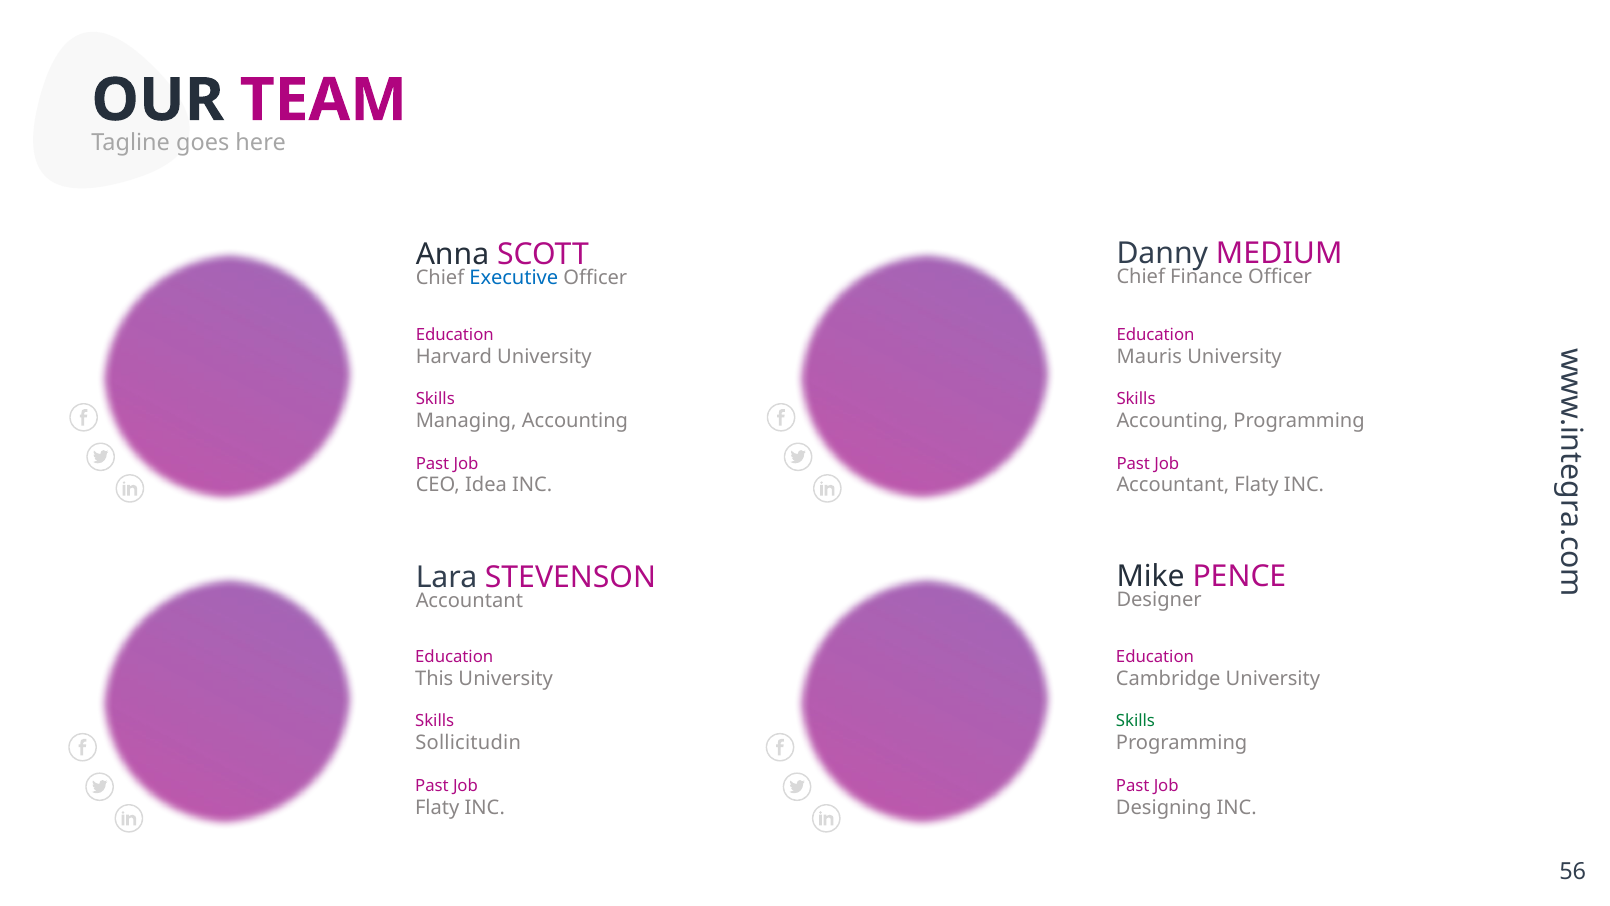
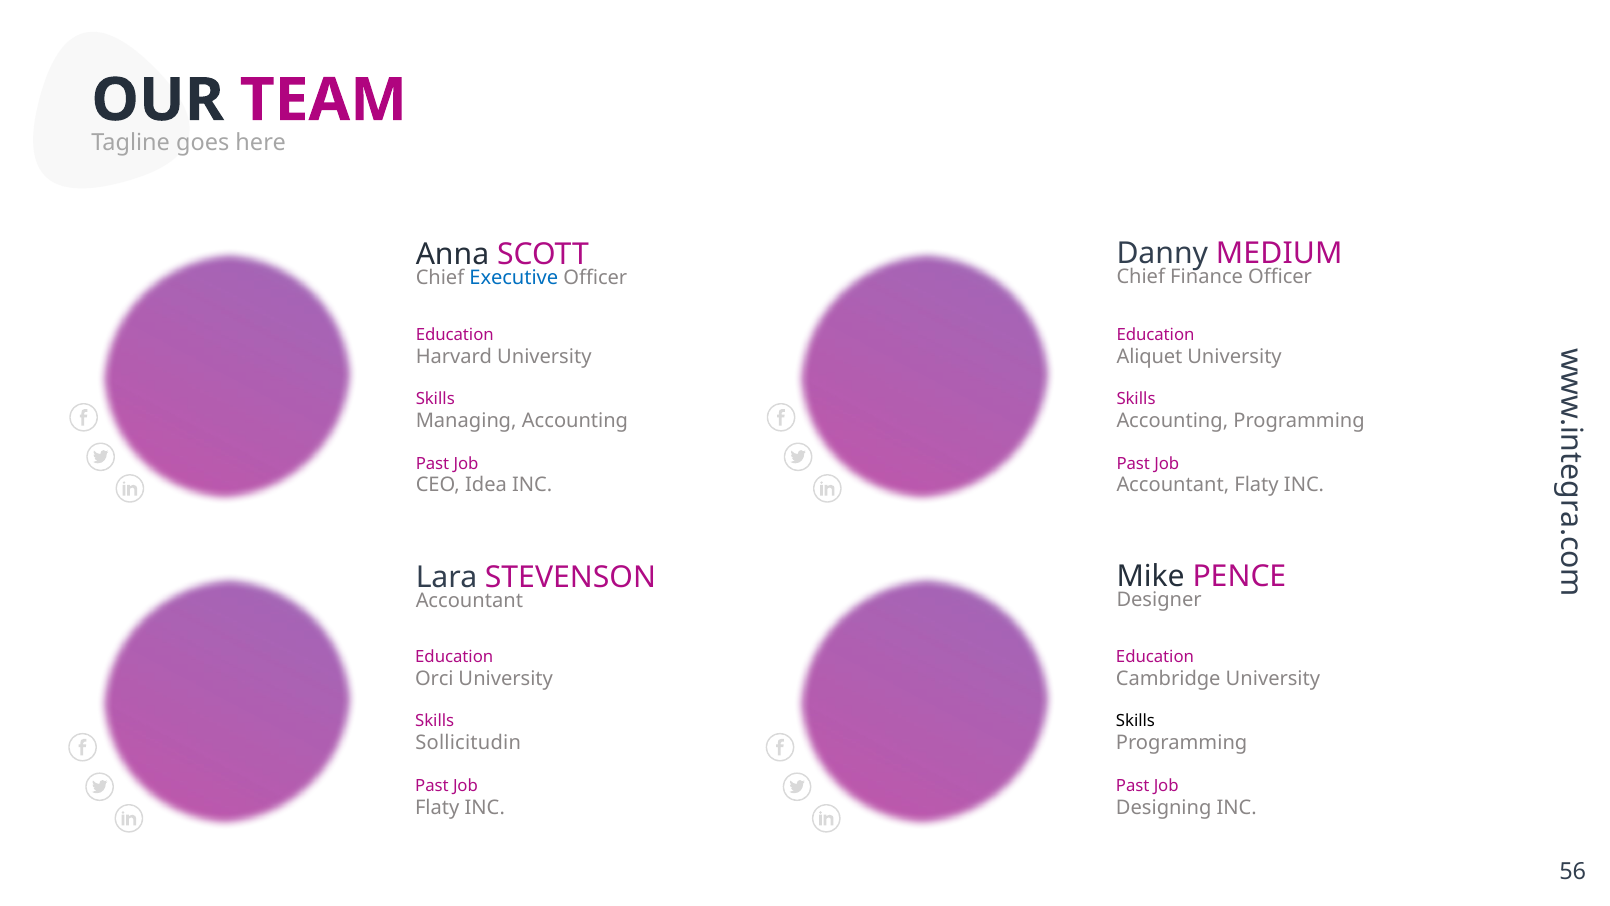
Mauris: Mauris -> Aliquet (1149, 356)
This: This -> Orci (434, 679)
Skills colour: green -> black (1135, 721)
